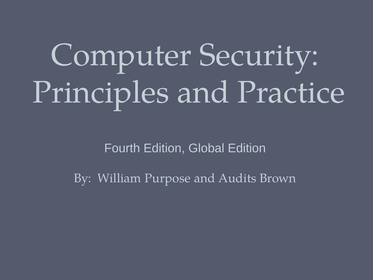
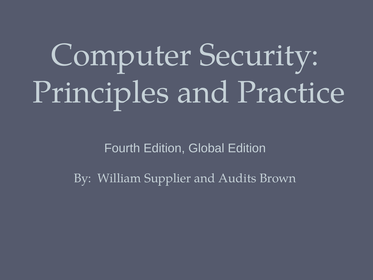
Purpose: Purpose -> Supplier (168, 178)
